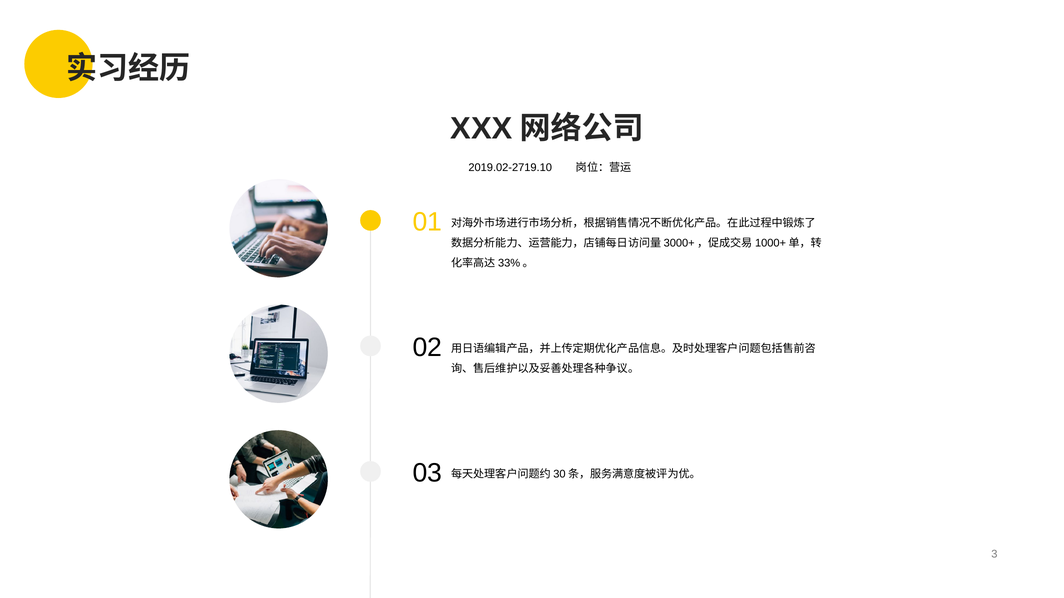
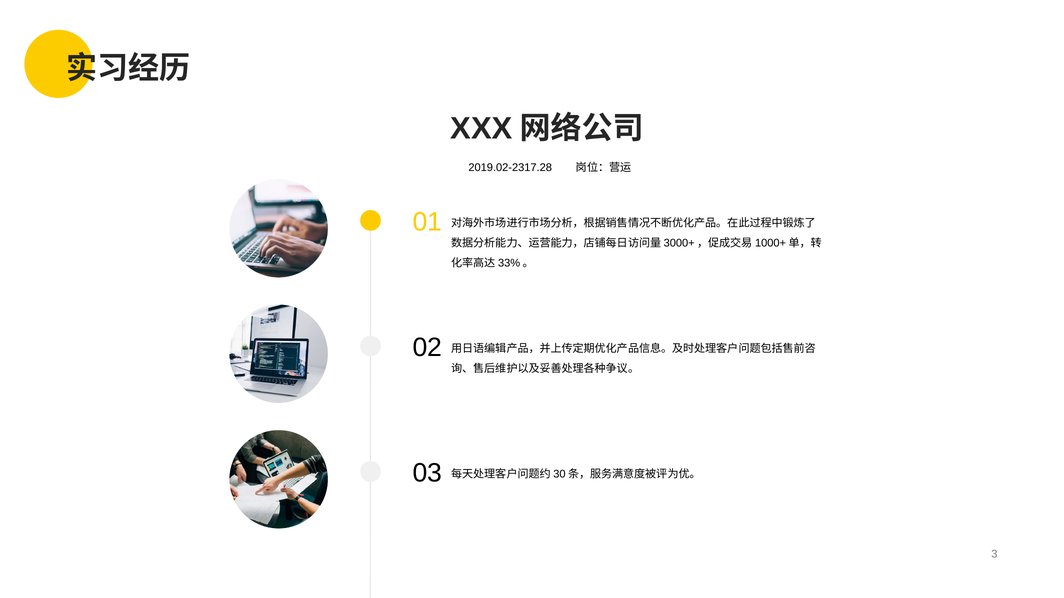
2019.02-2719.10: 2019.02-2719.10 -> 2019.02-2317.28 (510, 168)
